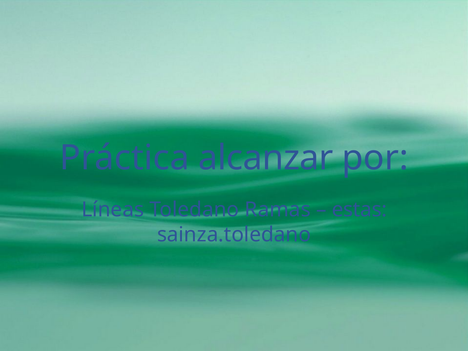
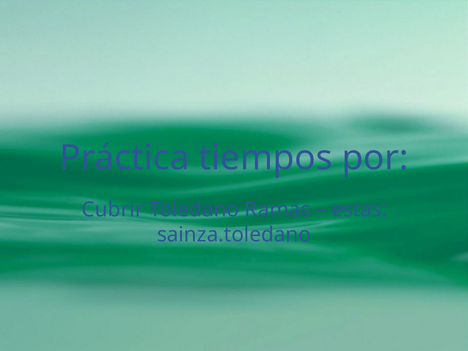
alcanzar: alcanzar -> tiempos (266, 158)
Líneas: Líneas -> Cubrir (113, 210)
